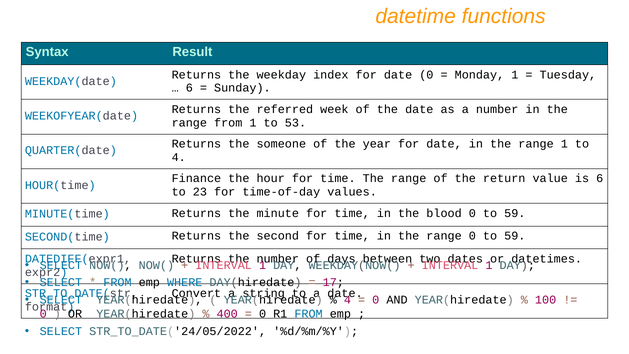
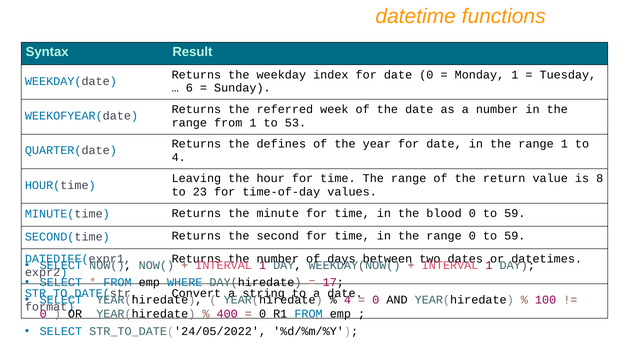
someone: someone -> defines (281, 144)
Finance: Finance -> Leaving (196, 178)
is 6: 6 -> 8 (600, 178)
